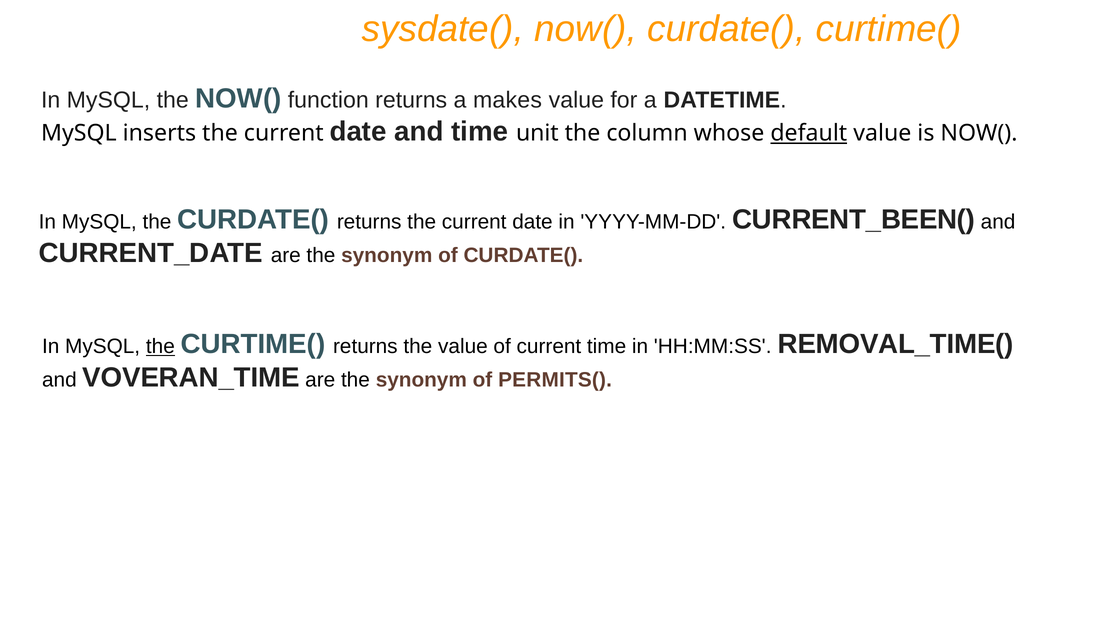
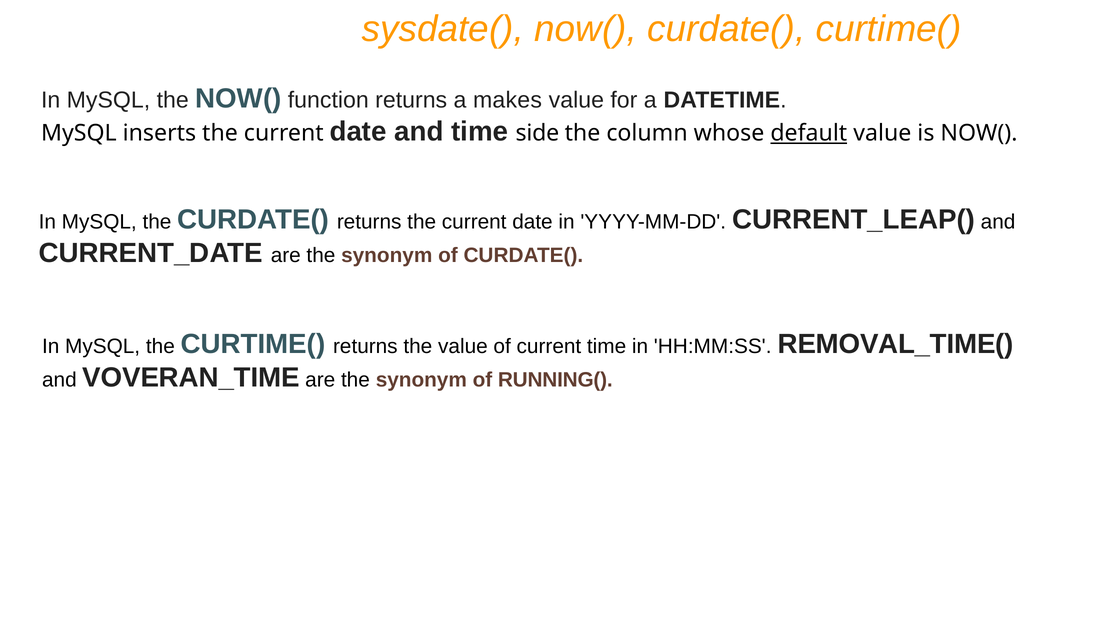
unit: unit -> side (537, 133)
CURRENT_BEEN(: CURRENT_BEEN( -> CURRENT_LEAP( (854, 220)
the underline: present -> none (160, 346)
PERMITS(: PERMITS( -> RUNNING( (555, 380)
